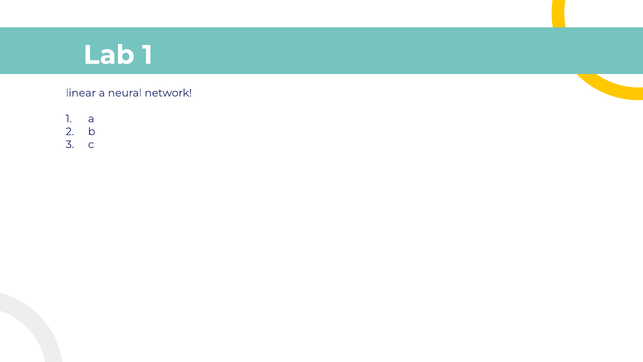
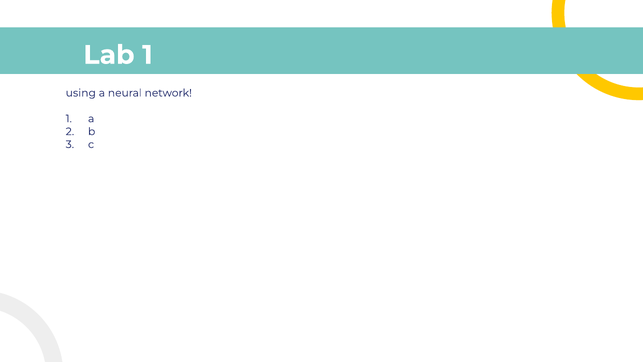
linear: linear -> using (81, 93)
